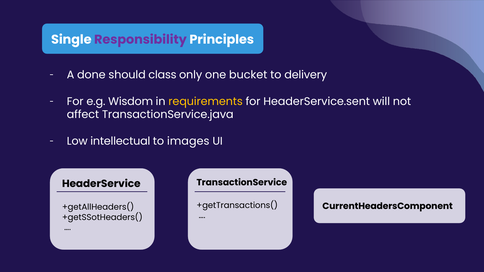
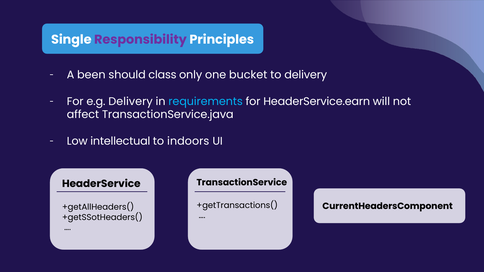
done: done -> been (91, 75)
e.g Wisdom: Wisdom -> Delivery (131, 101)
requirements colour: yellow -> light blue (206, 101)
HeaderService.sent: HeaderService.sent -> HeaderService.earn (317, 101)
images: images -> indoors (188, 141)
